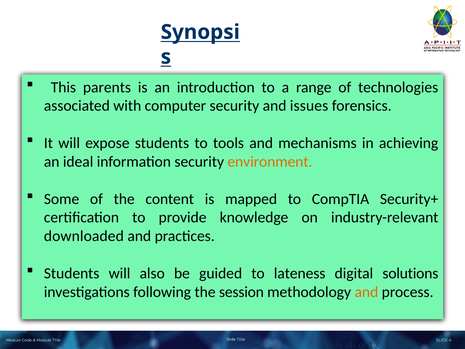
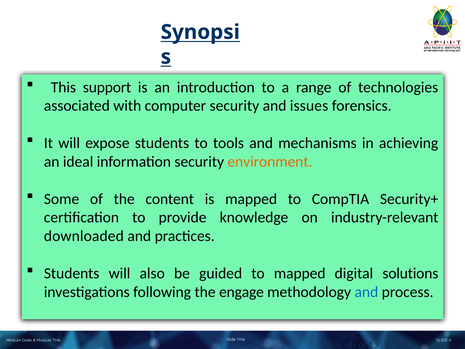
parents: parents -> support (107, 87)
to lateness: lateness -> mapped (300, 273)
session: session -> engage (241, 292)
and colour: orange -> blue (366, 292)
